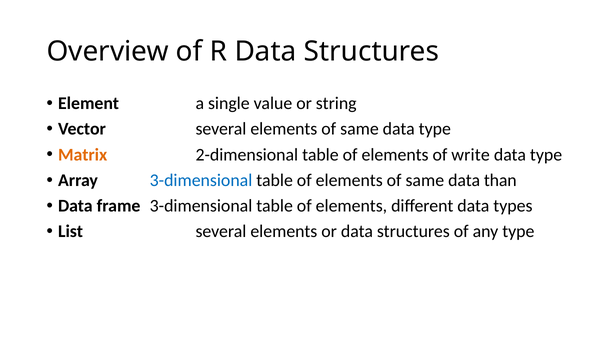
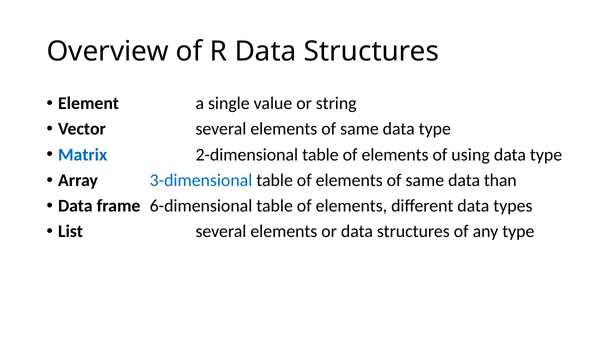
Matrix colour: orange -> blue (83, 155)
write: write -> using (471, 155)
frame 3-dimensional: 3-dimensional -> 6-dimensional (201, 206)
